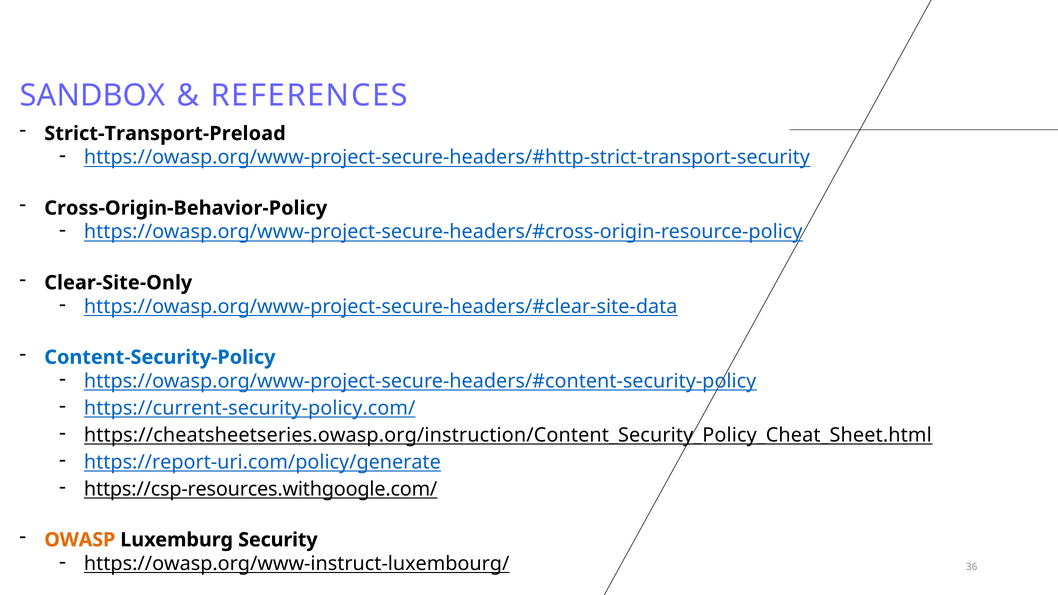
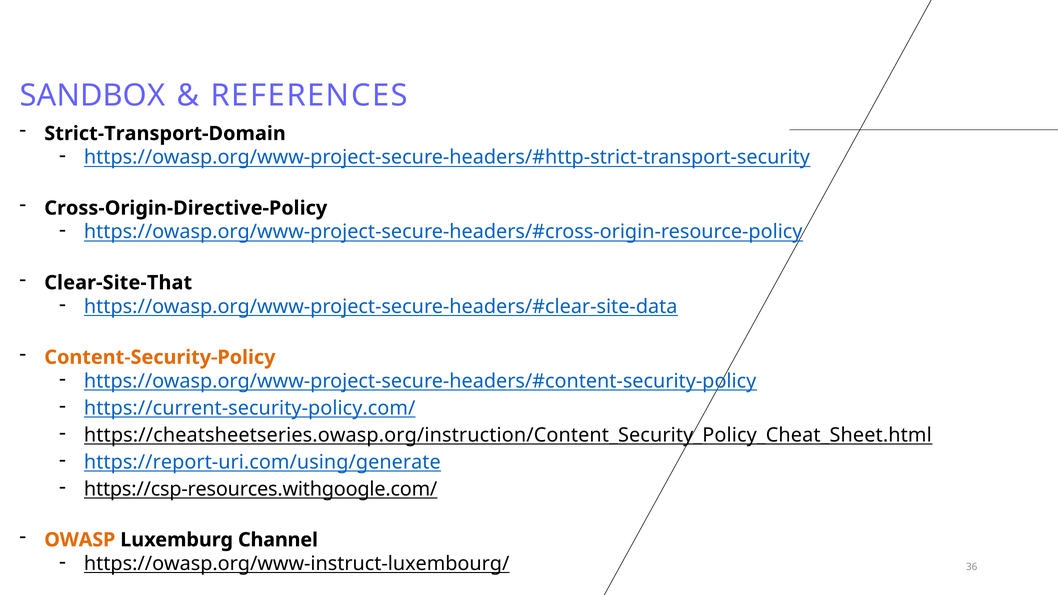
Strict-Transport-Preload: Strict-Transport-Preload -> Strict-Transport-Domain (165, 134)
Cross-Origin-Behavior-Policy: Cross-Origin-Behavior-Policy -> Cross-Origin-Directive-Policy (186, 208)
Clear-Site-Only: Clear-Site-Only -> Clear-Site-That (118, 283)
Content-Security-Policy colour: blue -> orange (160, 357)
https://report-uri.com/policy/generate: https://report-uri.com/policy/generate -> https://report-uri.com/using/generate (262, 462)
Security: Security -> Channel (278, 540)
